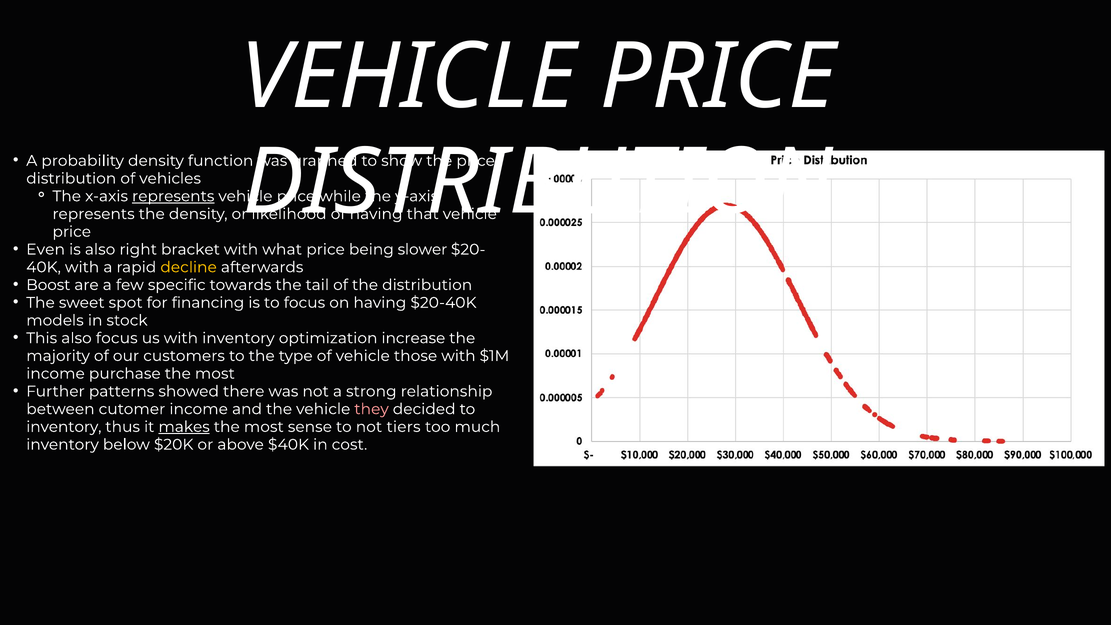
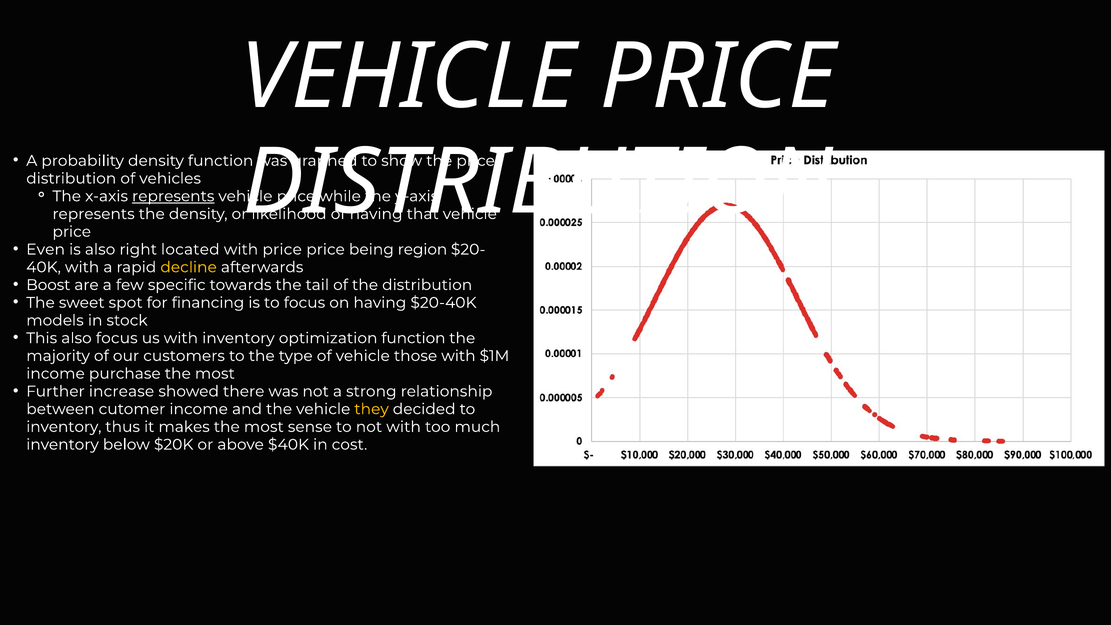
bracket: bracket -> located (190, 249)
with what: what -> price (282, 249)
slower: slower -> region (422, 249)
optimization increase: increase -> function (413, 338)
patterns: patterns -> increase (121, 391)
they colour: pink -> yellow (372, 409)
makes underline: present -> none (184, 427)
not tiers: tiers -> with (404, 427)
